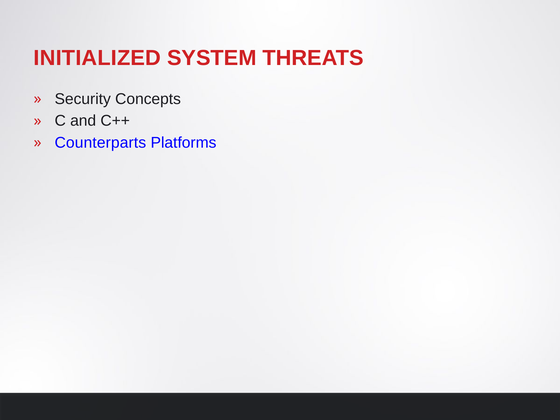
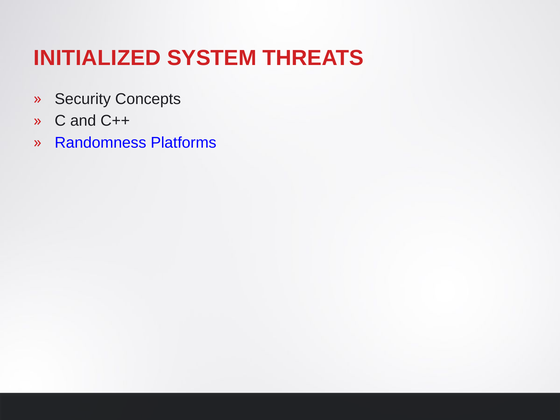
Counterparts: Counterparts -> Randomness (100, 143)
